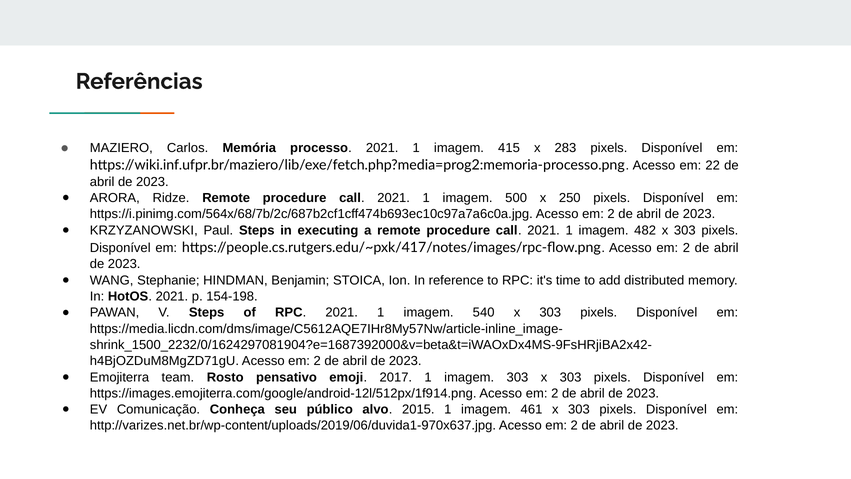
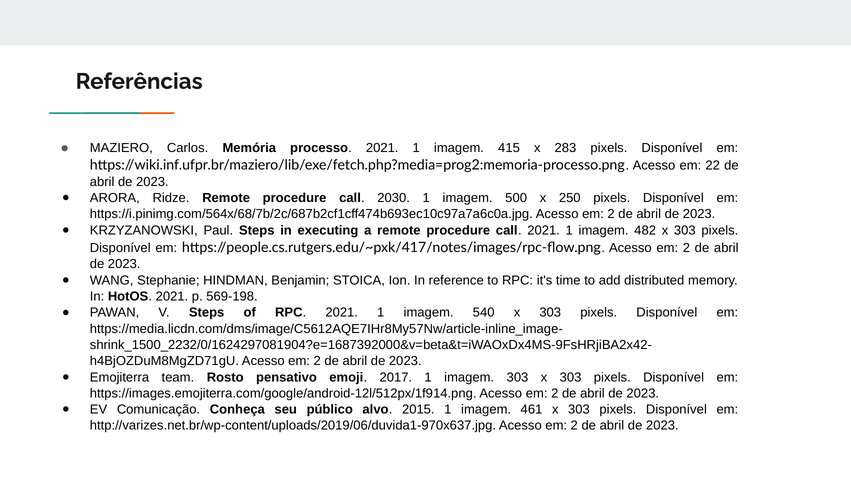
2021: 2021 -> 2030 (394, 198)
154-198: 154-198 -> 569-198 (232, 296)
